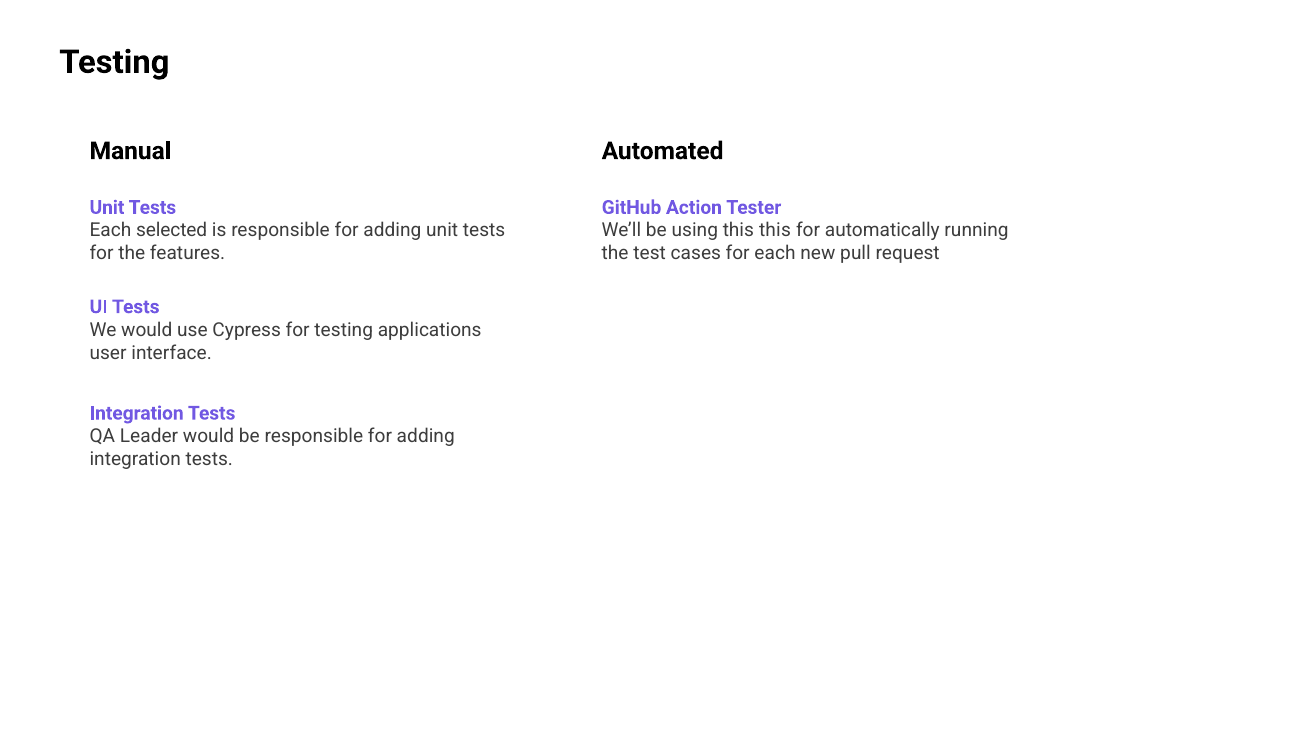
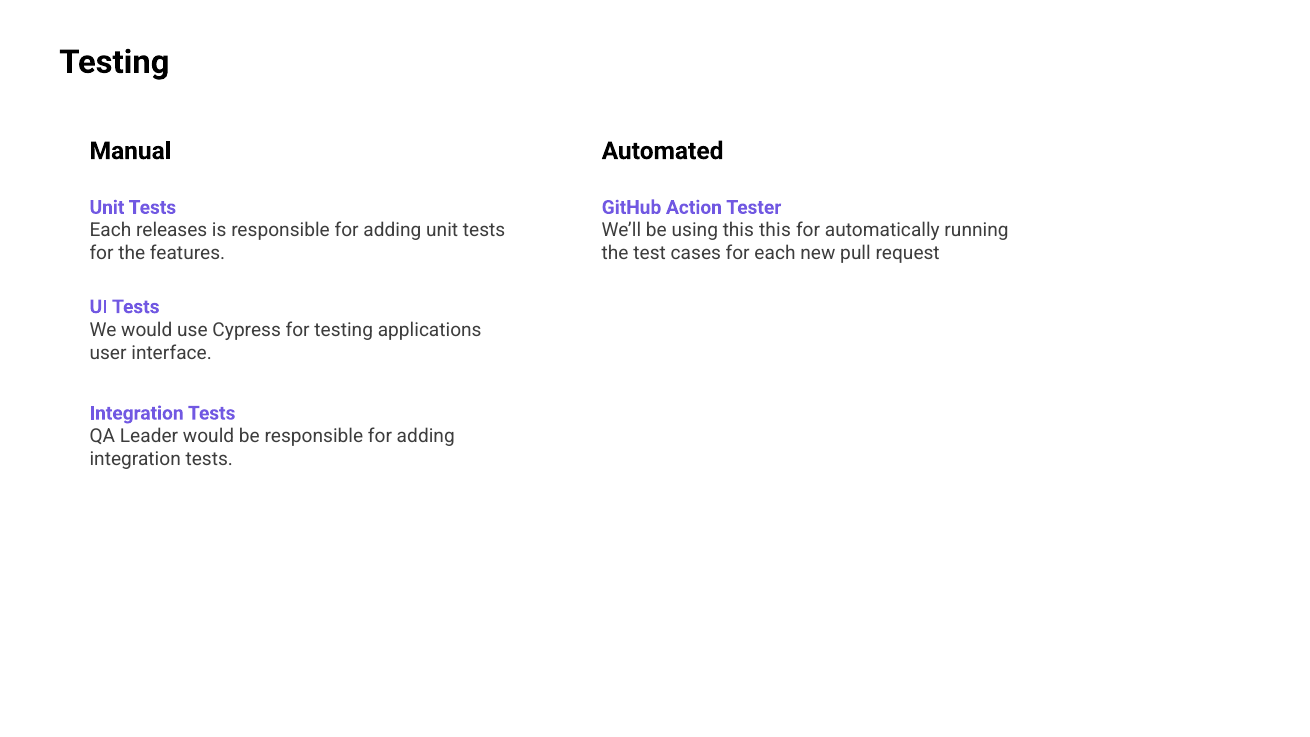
selected: selected -> releases (172, 230)
